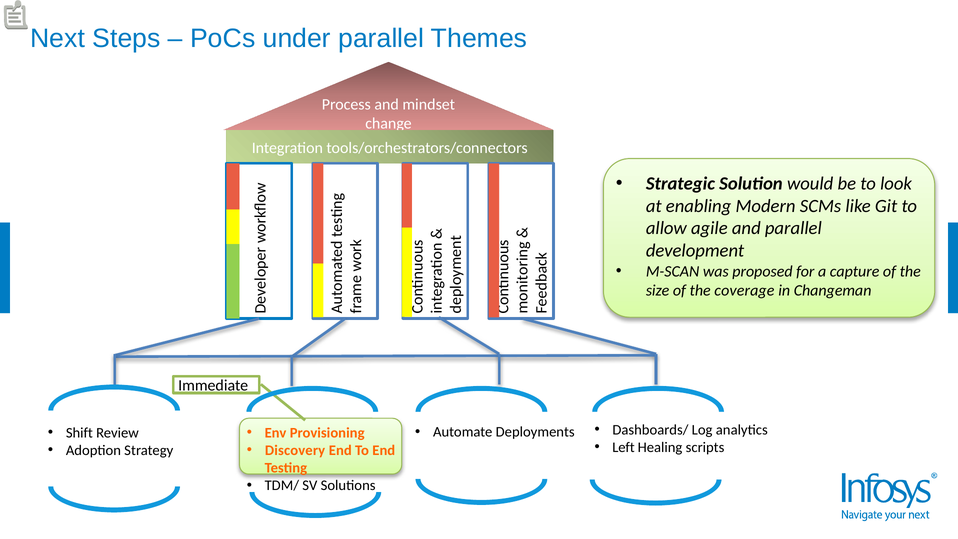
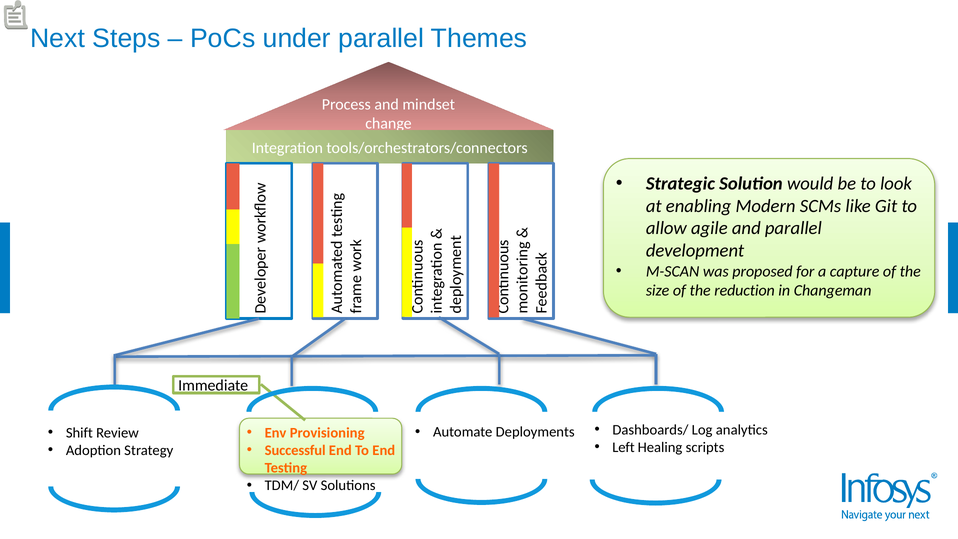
coverage: coverage -> reduction (745, 290)
Discovery: Discovery -> Successful (295, 450)
